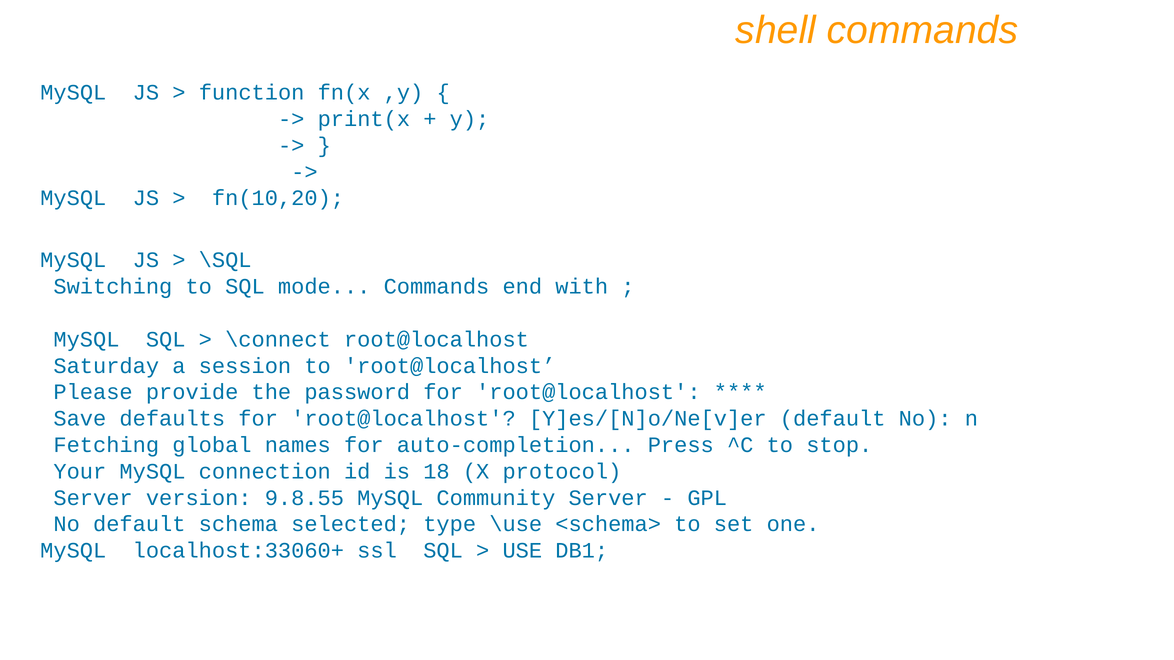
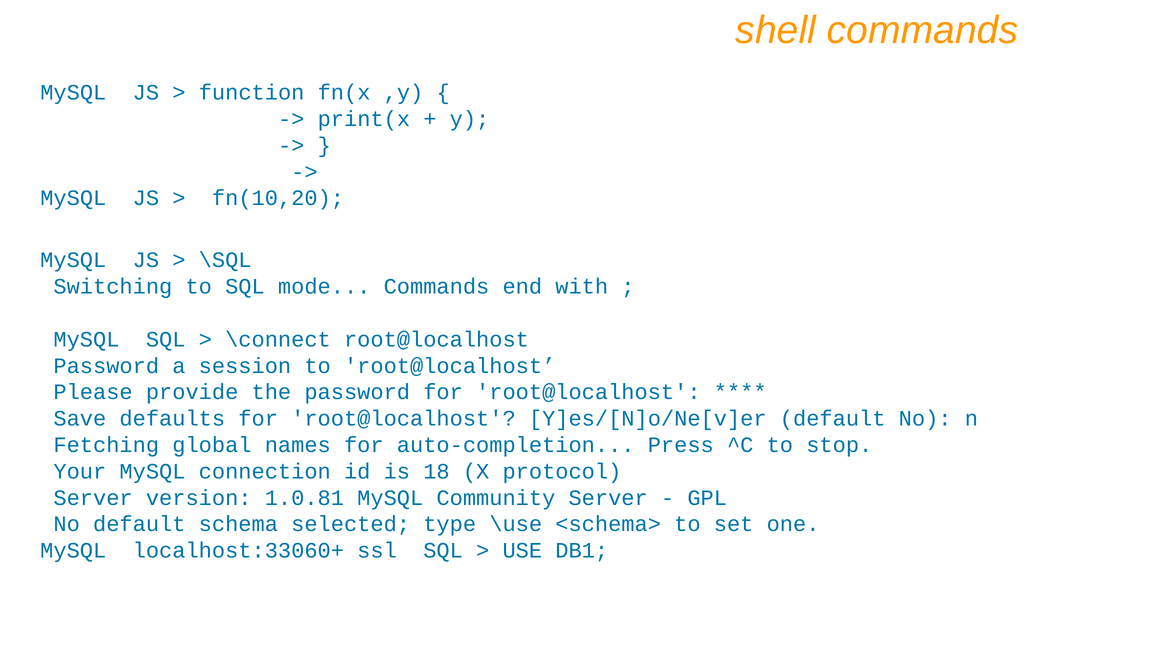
Saturday: Saturday -> Password (106, 366)
9.8.55: 9.8.55 -> 1.0.81 (304, 498)
